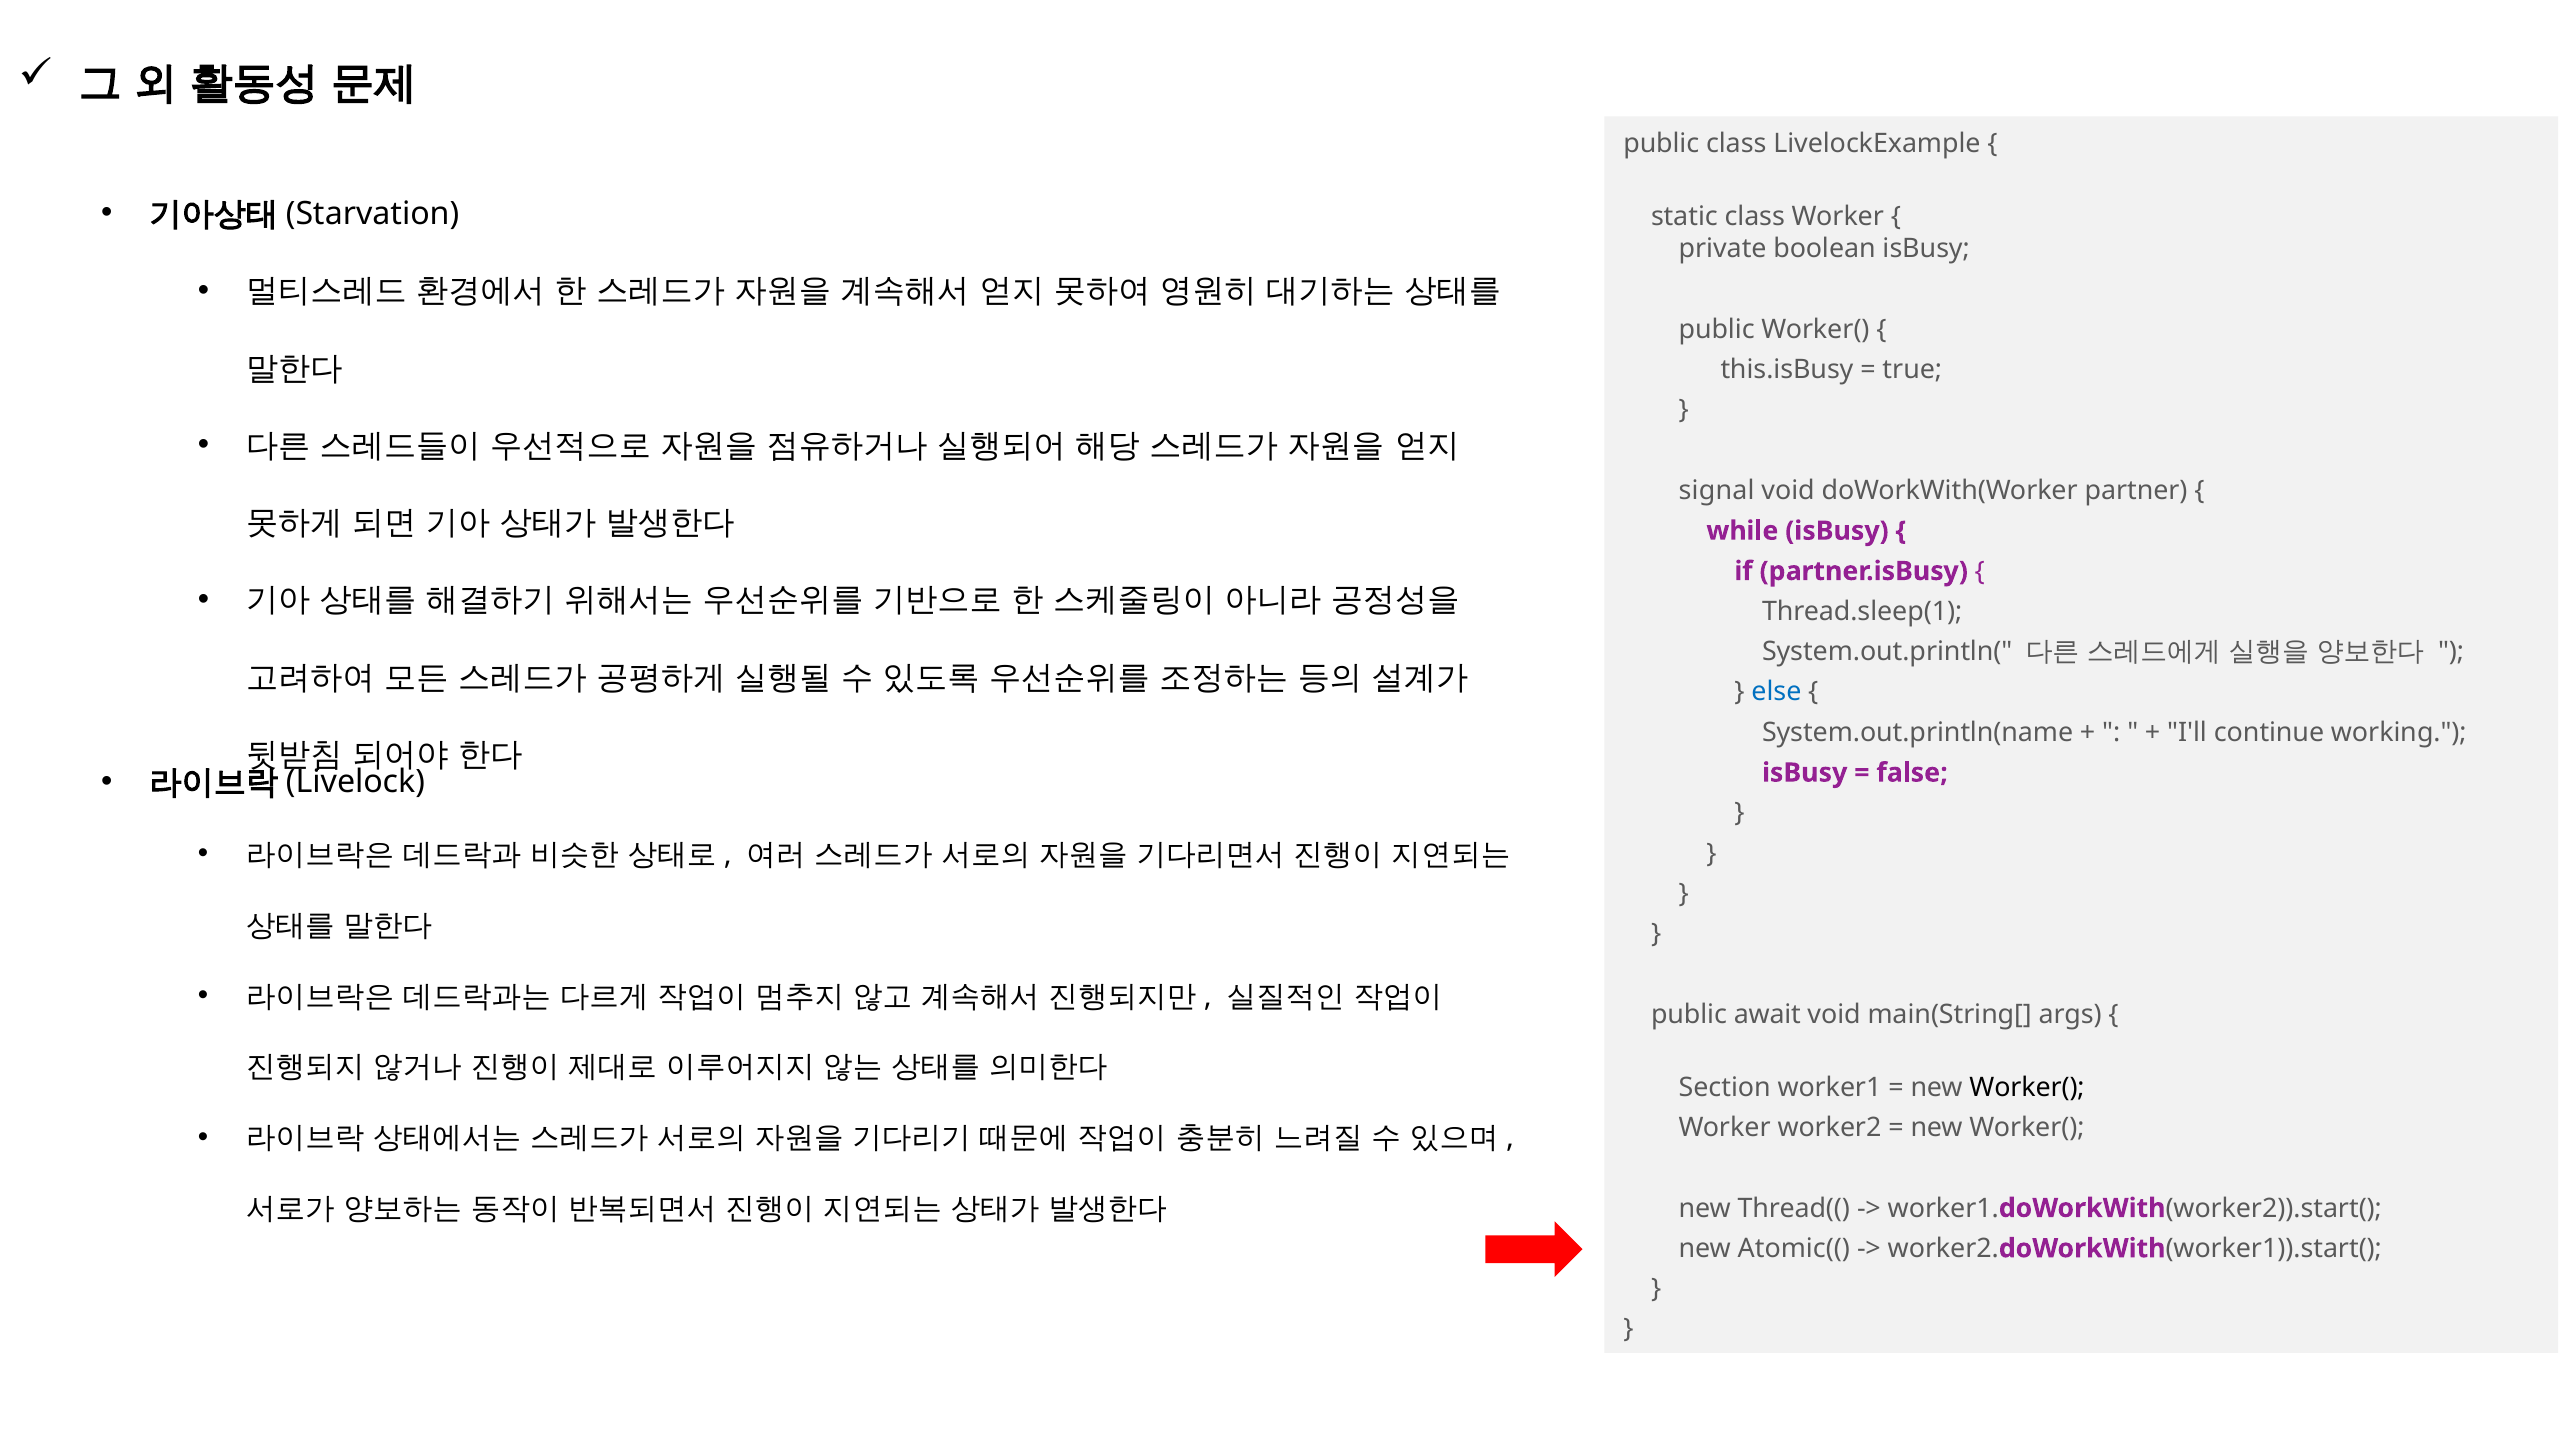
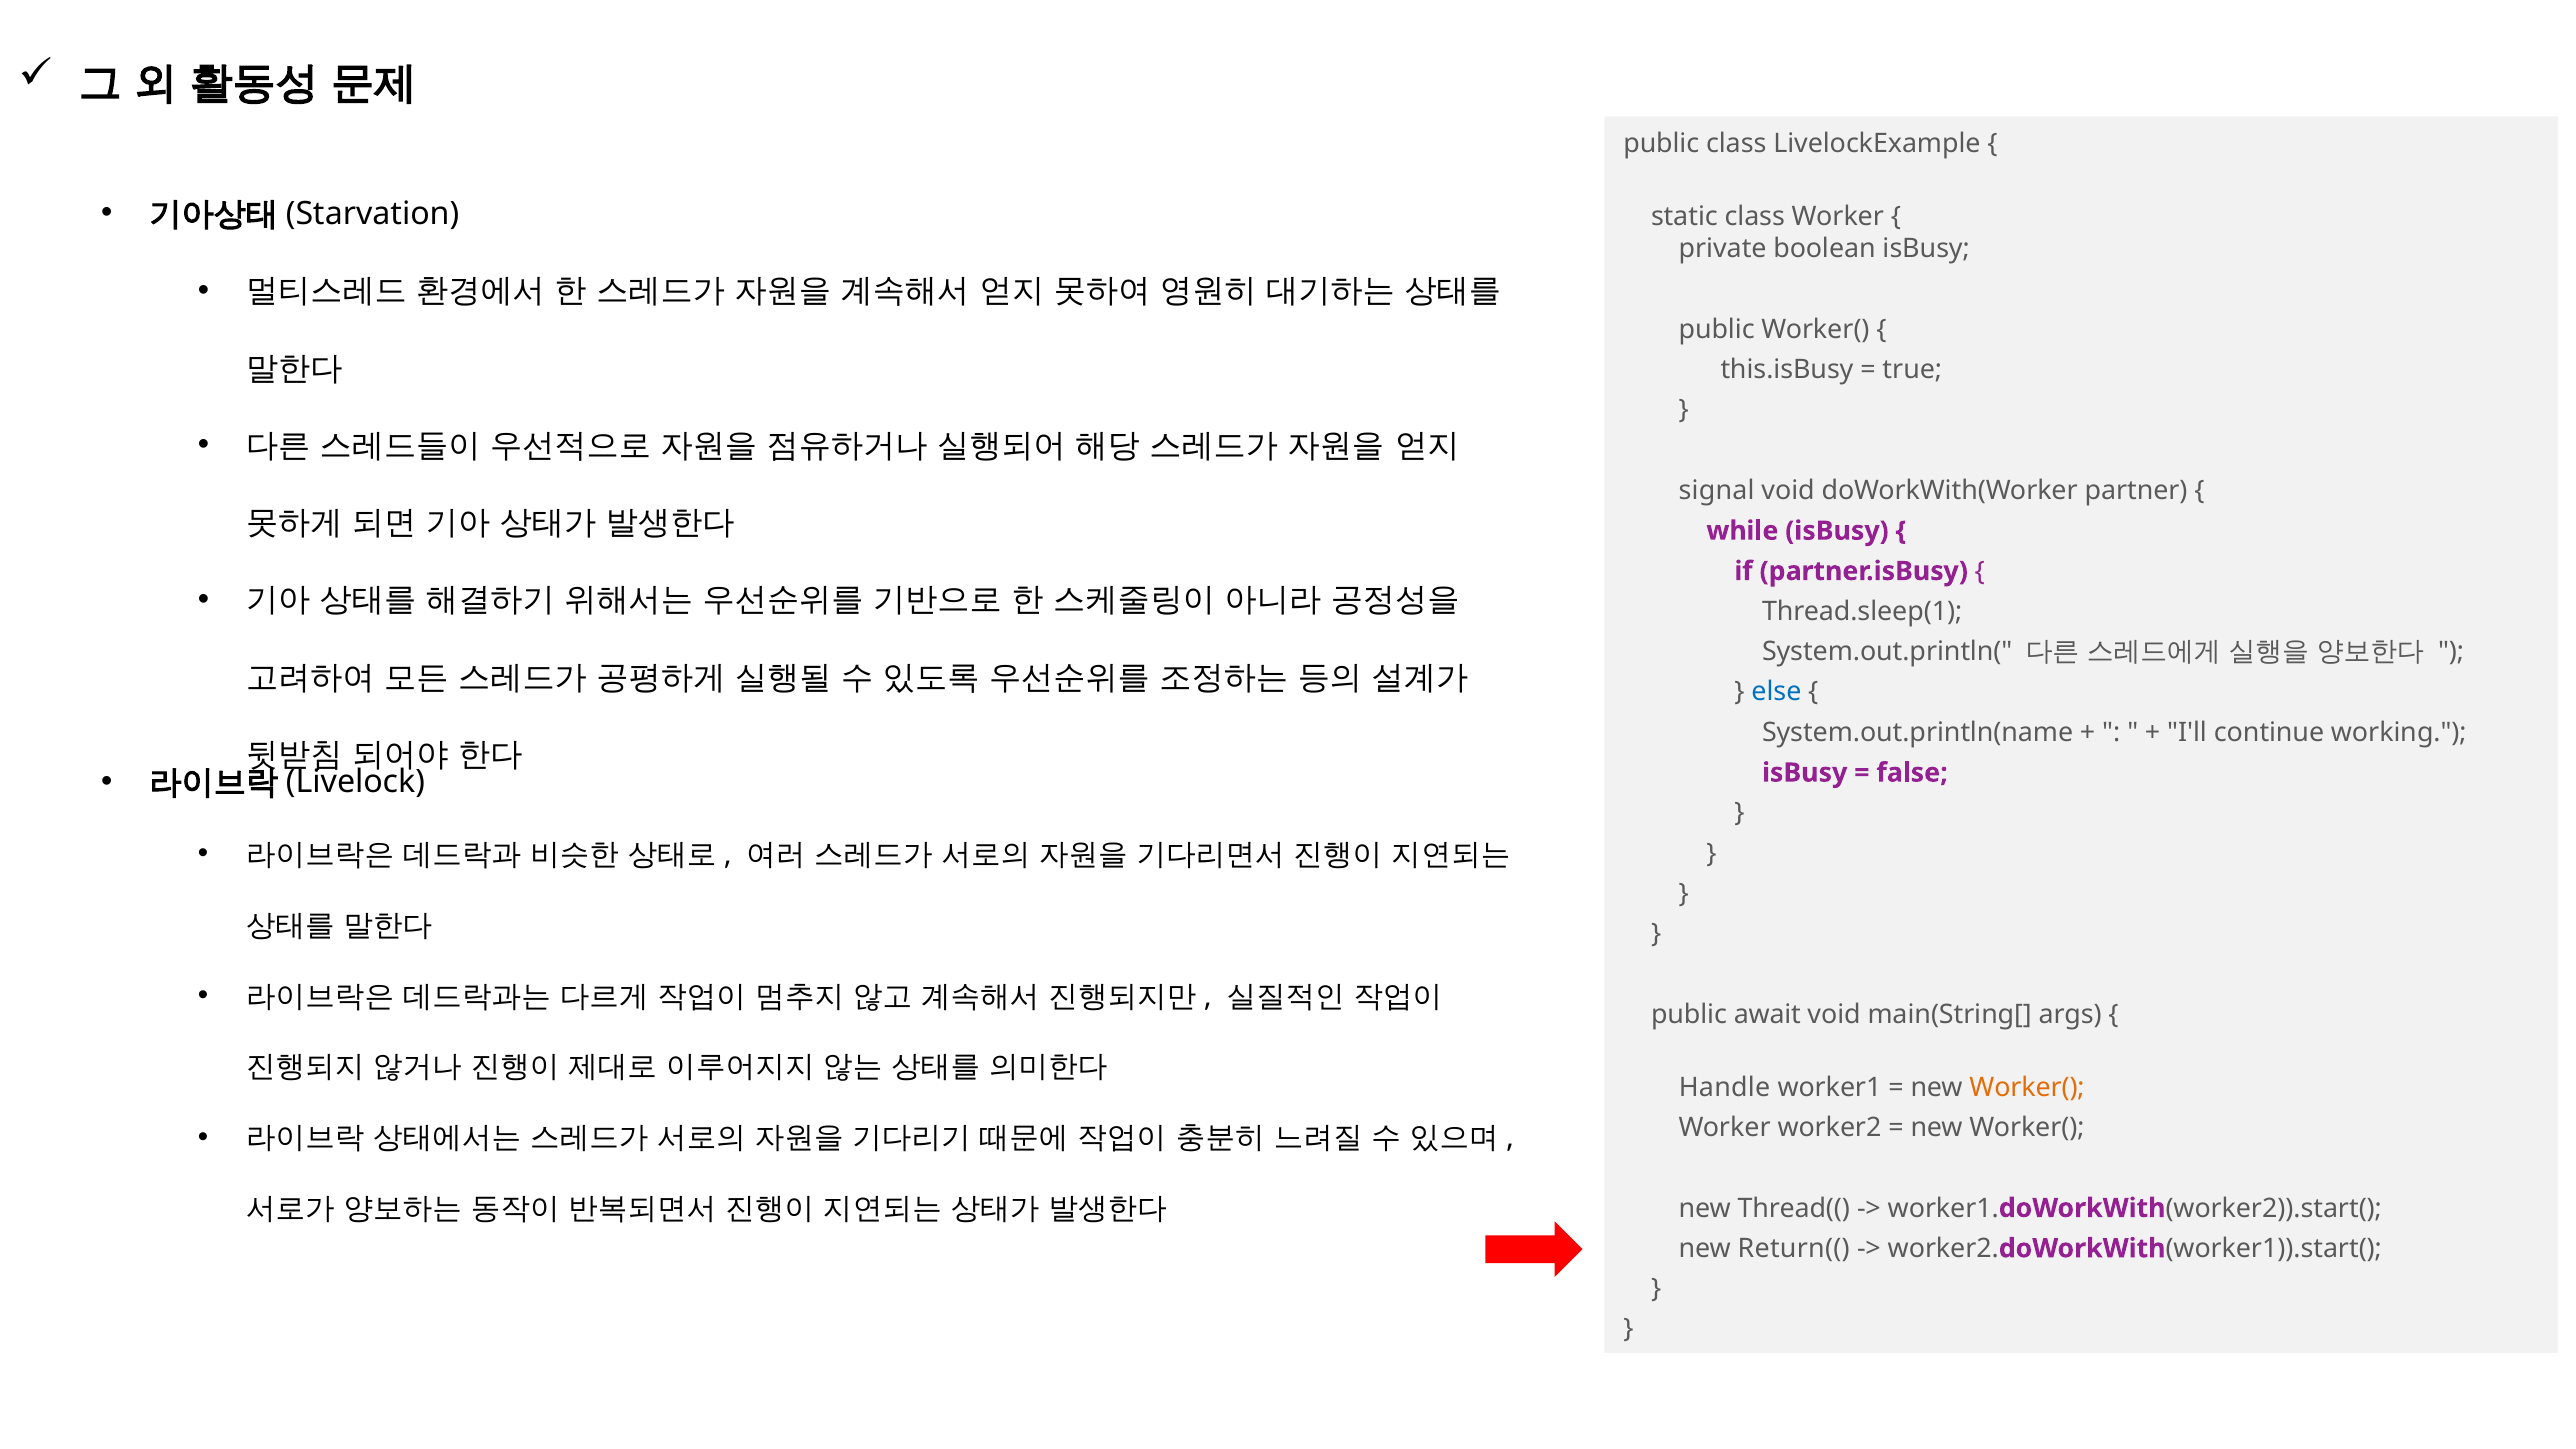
Section: Section -> Handle (1725, 1087)
Worker( colour: black -> orange (2027, 1087)
Atomic((: Atomic(( -> Return(( (1794, 1248)
